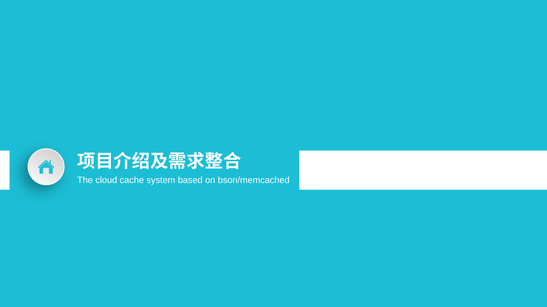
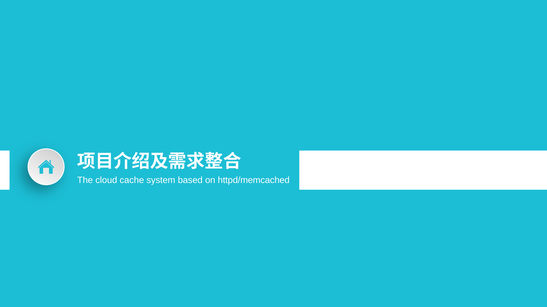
bson/memcached: bson/memcached -> httpd/memcached (254, 181)
